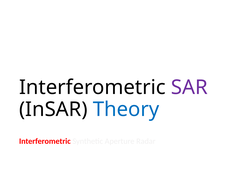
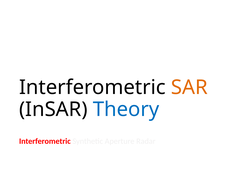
SAR colour: purple -> orange (189, 87)
